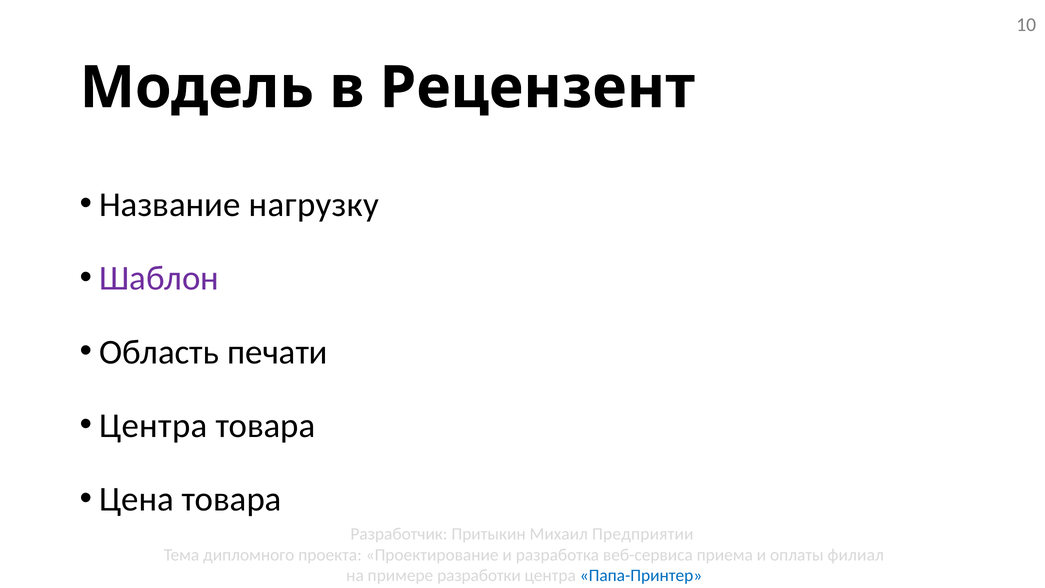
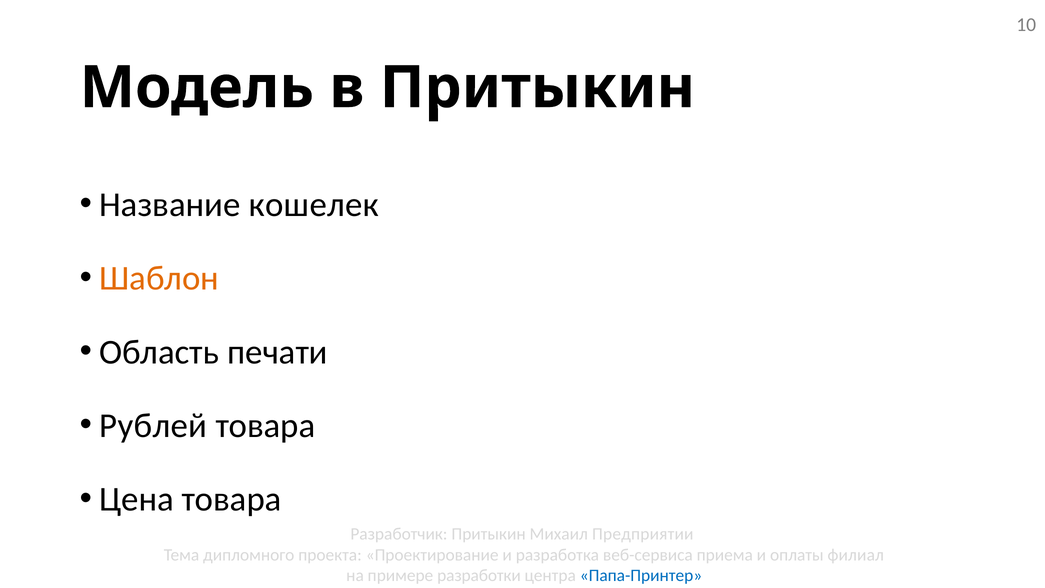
в Рецензент: Рецензент -> Притыкин (537, 88)
нагрузку: нагрузку -> кошелек (314, 205)
Шаблон colour: purple -> orange (159, 278)
Центра: Центра -> Рублей (153, 426)
